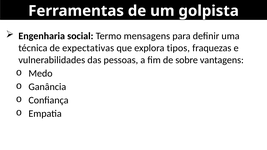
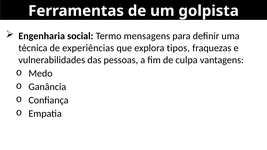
expectativas: expectativas -> experiências (88, 48)
sobre: sobre -> culpa (187, 60)
